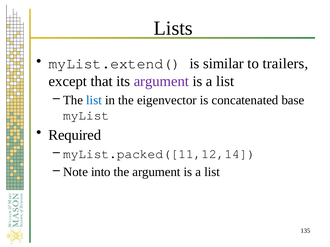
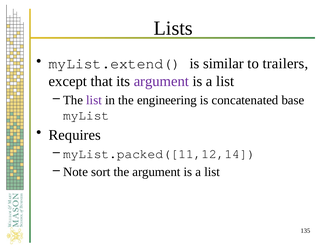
list colour: blue -> purple (94, 100)
eigenvector: eigenvector -> engineering (167, 100)
Required: Required -> Requires (75, 135)
into: into -> sort (101, 172)
